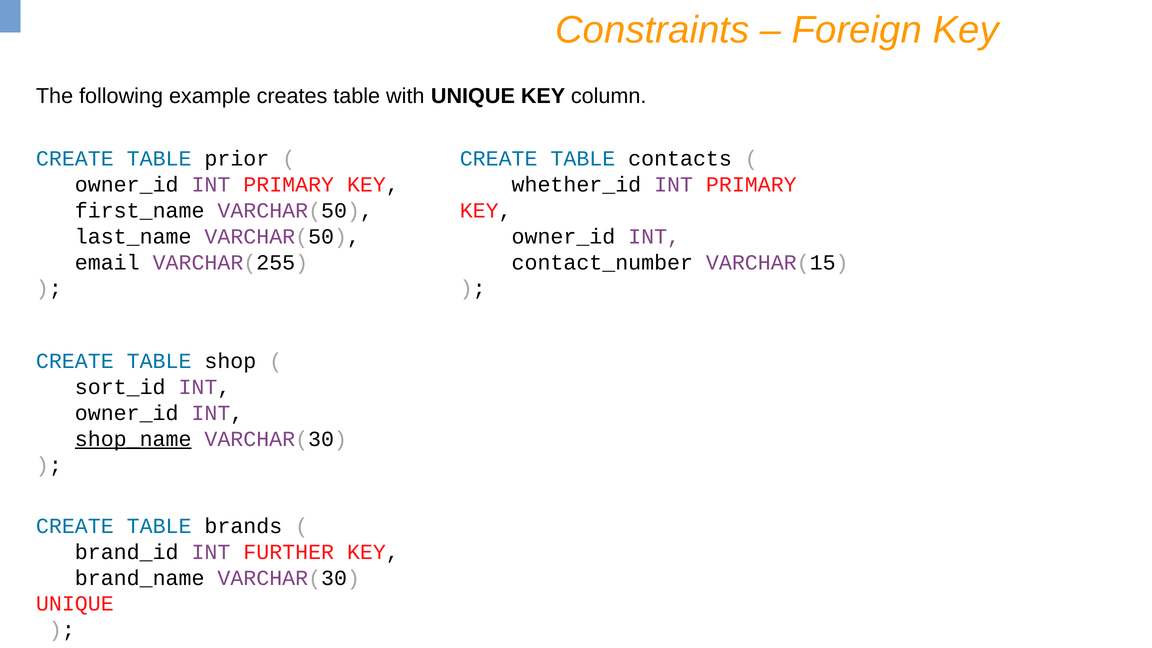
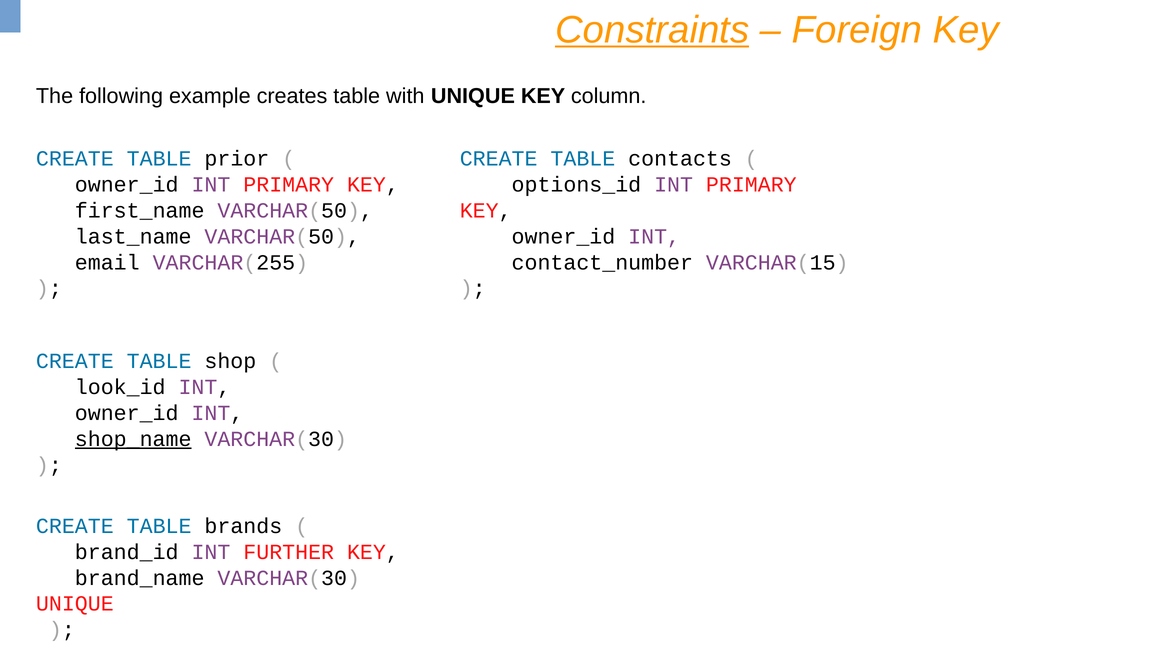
Constraints underline: none -> present (652, 30)
whether_id: whether_id -> options_id (576, 185)
sort_id: sort_id -> look_id (120, 387)
